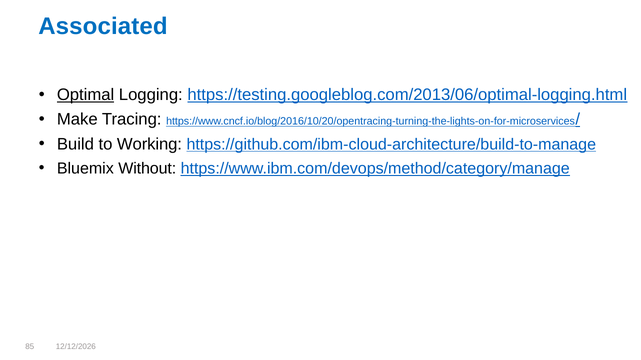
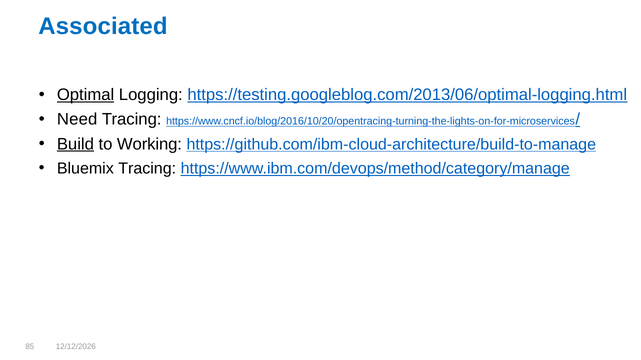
Make: Make -> Need (77, 120)
Build underline: none -> present (75, 144)
Bluemix Without: Without -> Tracing (147, 169)
